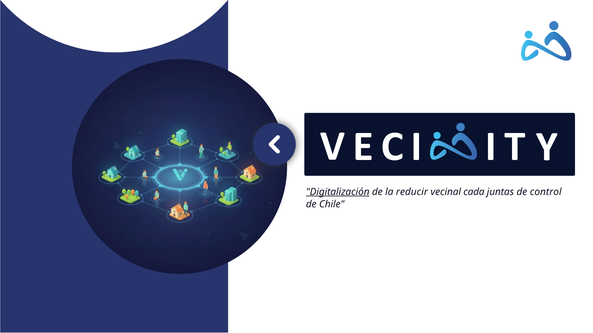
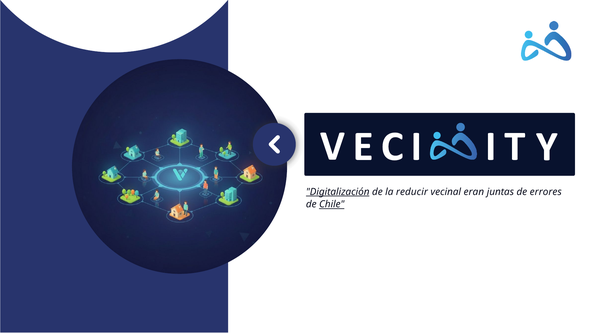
cada: cada -> eran (474, 192)
control: control -> errores (546, 192)
Chile underline: none -> present (332, 205)
